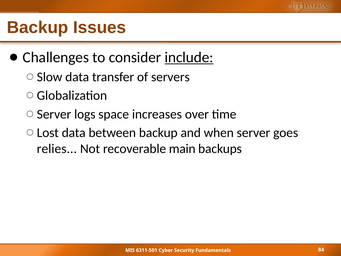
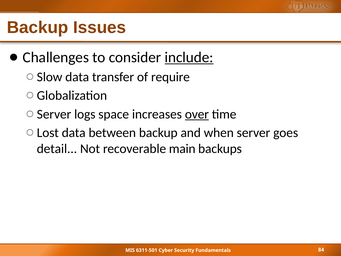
servers: servers -> require (170, 77)
over underline: none -> present (197, 114)
relies: relies -> detail (57, 149)
